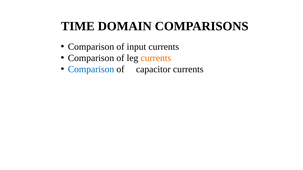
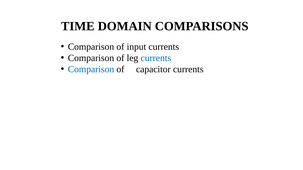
currents colour: orange -> blue (156, 58)
